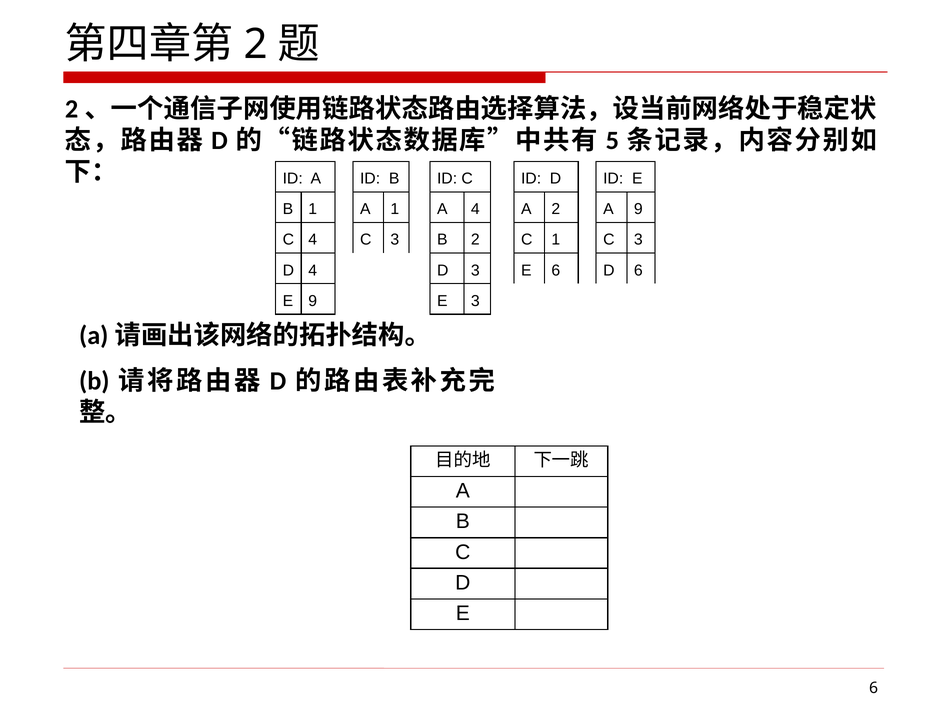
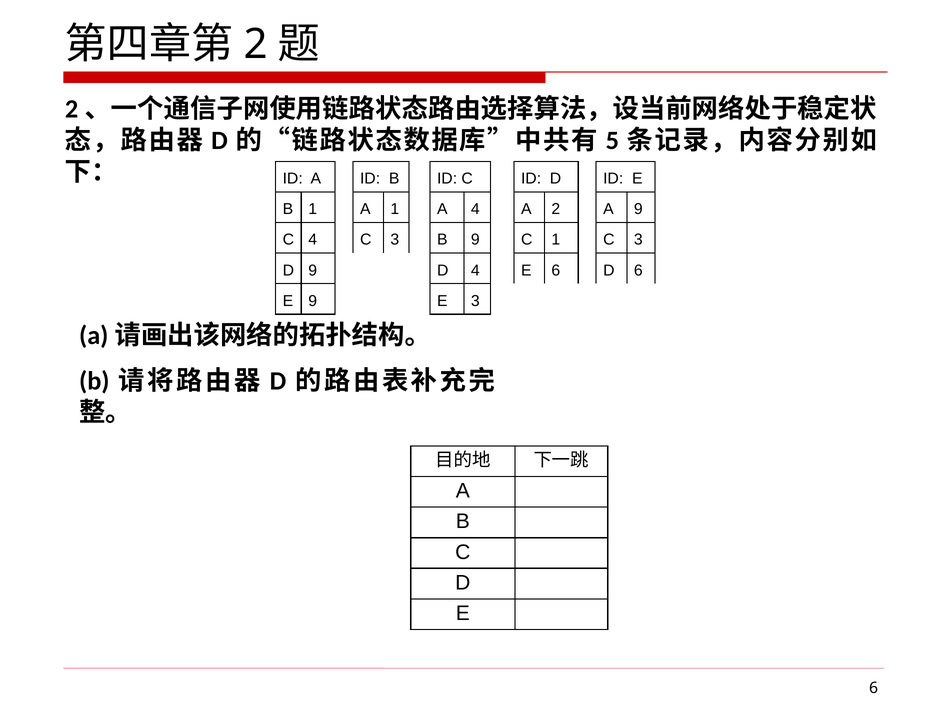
B 2: 2 -> 9 (475, 240)
D 4: 4 -> 9 (313, 270)
D 3: 3 -> 4 (475, 270)
